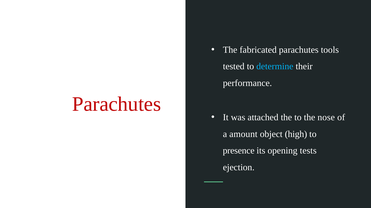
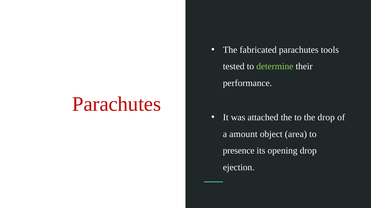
determine colour: light blue -> light green (275, 67)
the nose: nose -> drop (326, 118)
high: high -> area (296, 134)
opening tests: tests -> drop (308, 151)
